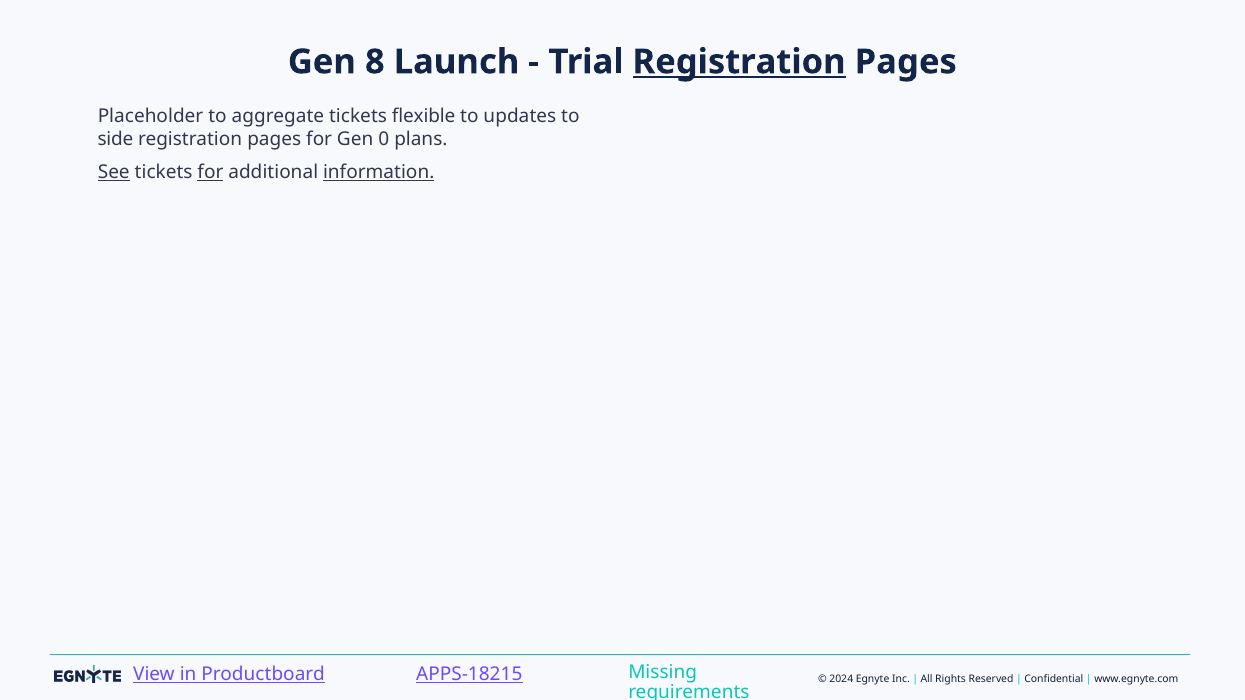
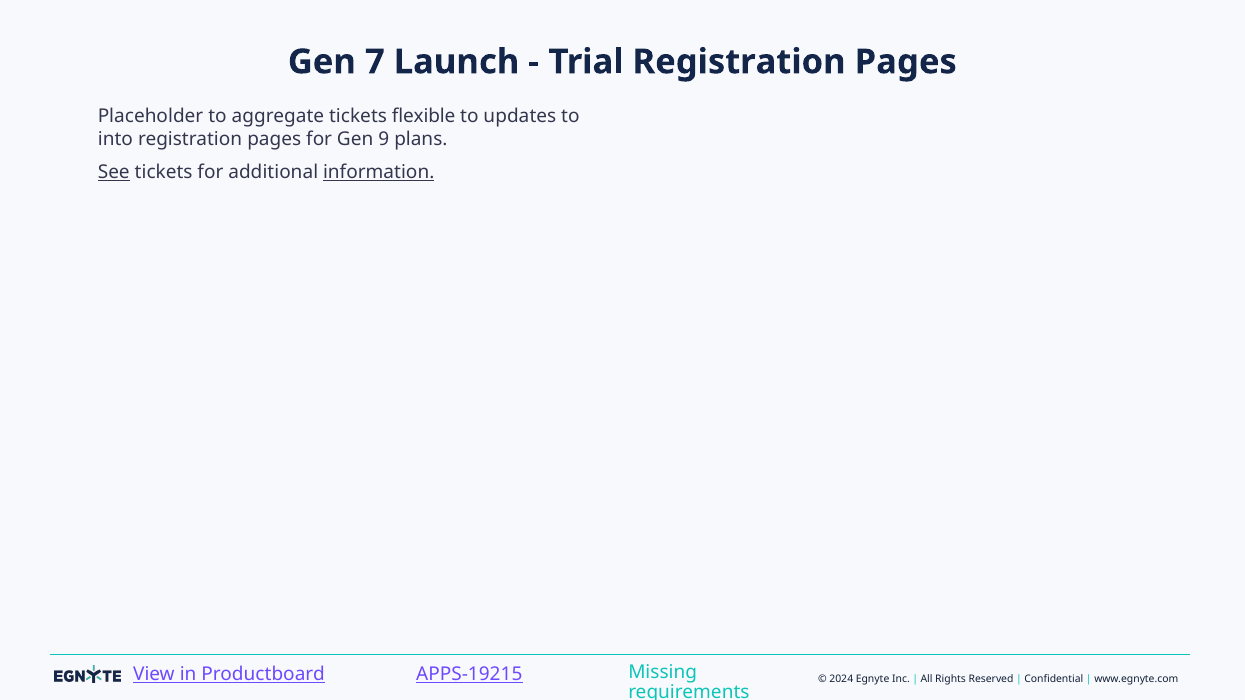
8: 8 -> 7 (375, 62)
Registration underline: present -> none (739, 62)
side: side -> into (115, 139)
0: 0 -> 9 (384, 139)
for underline: present -> none (210, 173)
APPS-18215: APPS-18215 -> APPS-19215 (469, 675)
